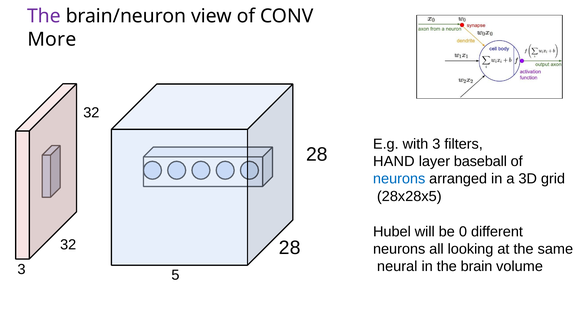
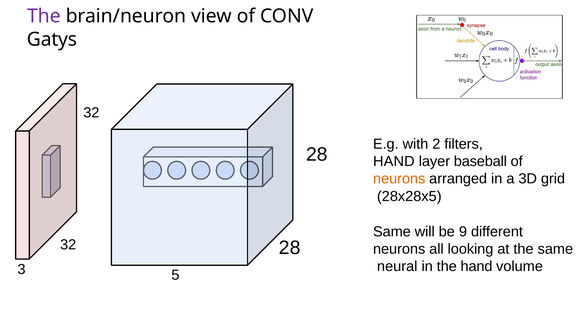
More: More -> Gatys (52, 39)
with 3: 3 -> 2 (436, 144)
neurons colour: blue -> orange (399, 179)
Hubel: Hubel -> Same (392, 232)
0: 0 -> 9 (463, 232)
the brain: brain -> hand (477, 267)
